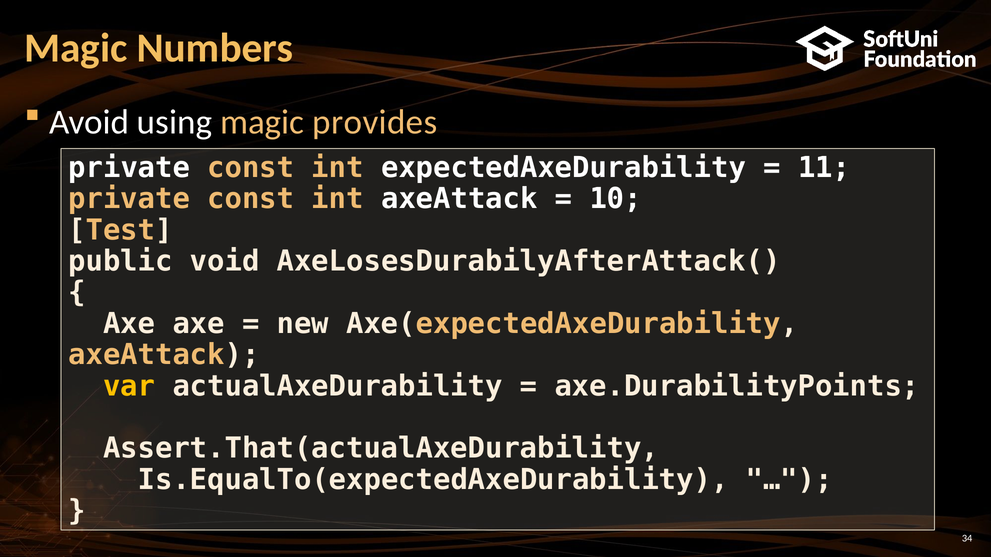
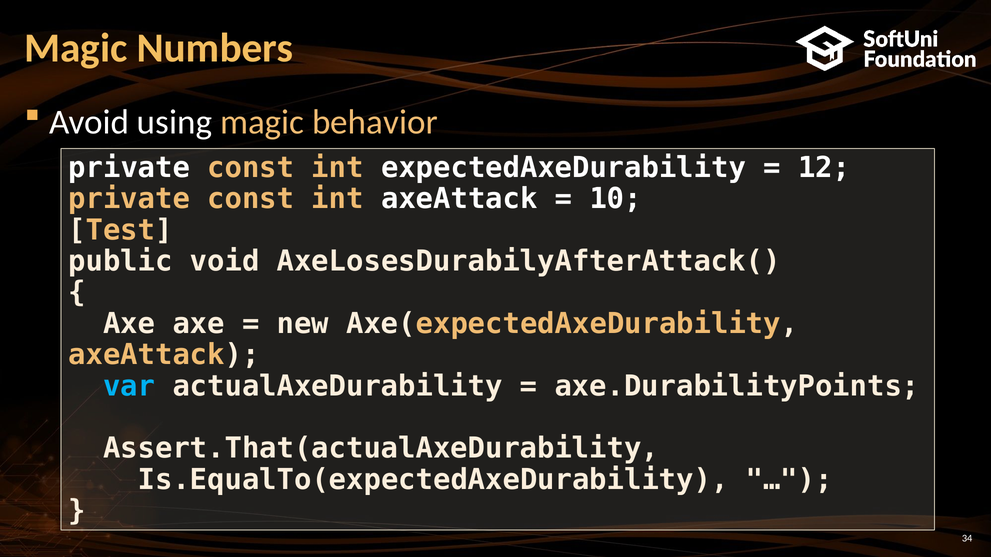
provides: provides -> behavior (375, 122)
11: 11 -> 12 (824, 168)
var colour: yellow -> light blue (129, 386)
